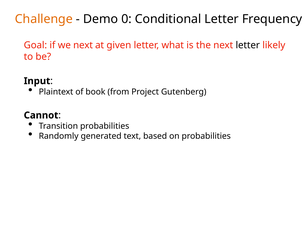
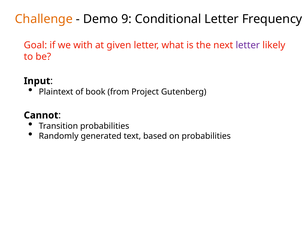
0: 0 -> 9 (126, 19)
we next: next -> with (83, 45)
letter colour: black -> purple (248, 45)
